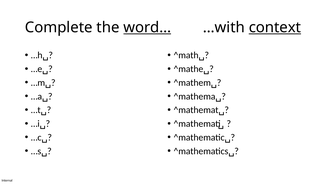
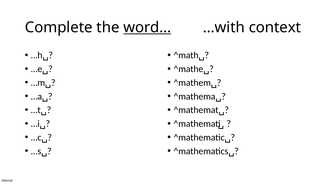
context underline: present -> none (275, 27)
